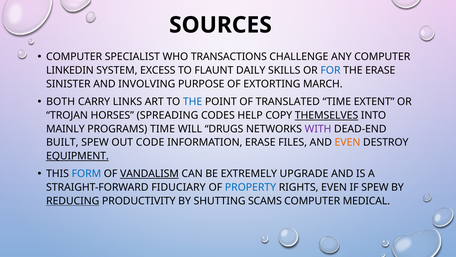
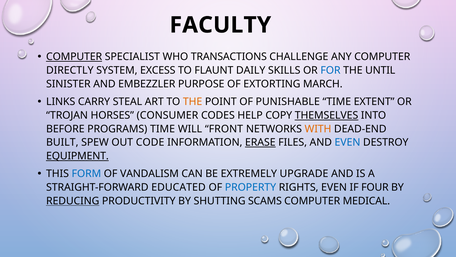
SOURCES: SOURCES -> FACULTY (220, 25)
COMPUTER underline: none -> present (74, 57)
LINKEDIN: LINKEDIN -> DIRECTLY (70, 70)
THE ERASE: ERASE -> UNTIL (380, 70)
INVOLVING: INVOLVING -> EMBEZZLER (147, 84)
BOTH: BOTH -> LINKS (61, 102)
LINKS: LINKS -> STEAL (127, 102)
THE colour: blue -> orange (193, 102)
TRANSLATED: TRANSLATED -> PUNISHABLE (288, 102)
SPREADING: SPREADING -> CONSUMER (167, 115)
MAINLY: MAINLY -> BEFORE (65, 129)
DRUGS: DRUGS -> FRONT (224, 129)
WITH colour: purple -> orange (318, 129)
ERASE underline: none -> present (260, 142)
EVEN colour: orange -> blue (347, 142)
VANDALISM underline: present -> none (149, 174)
FIDUCIARY: FIDUCIARY -> EDUCATED (178, 187)
IF SPEW: SPEW -> FOUR (375, 187)
